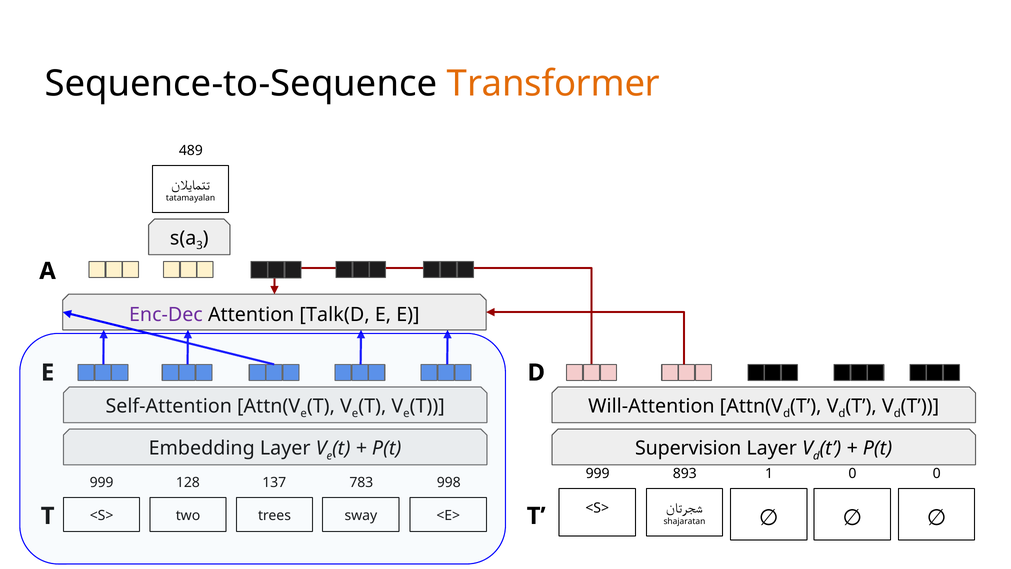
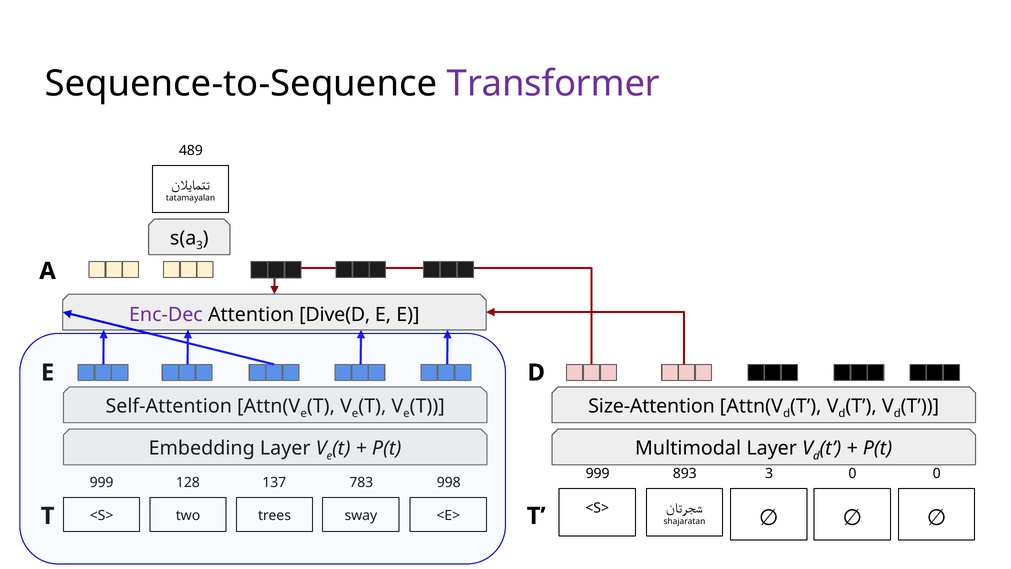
Transformer colour: orange -> purple (554, 84)
Talk(D: Talk(D -> Dive(D (335, 315)
Will-Attention: Will-Attention -> Size-Attention (652, 406)
Supervision: Supervision -> Multimodal (688, 448)
893 1: 1 -> 3 (769, 474)
